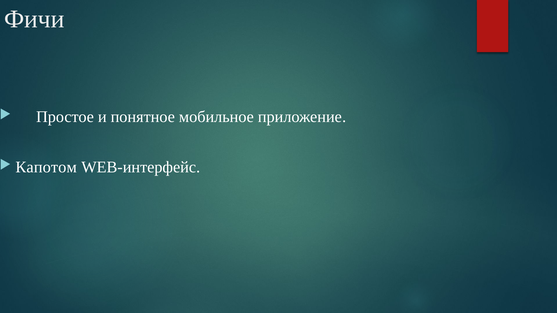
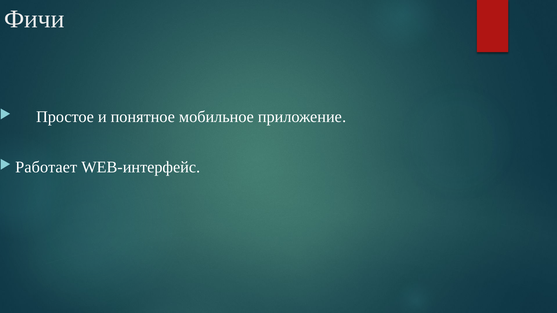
Капотом: Капотом -> Работает (46, 167)
